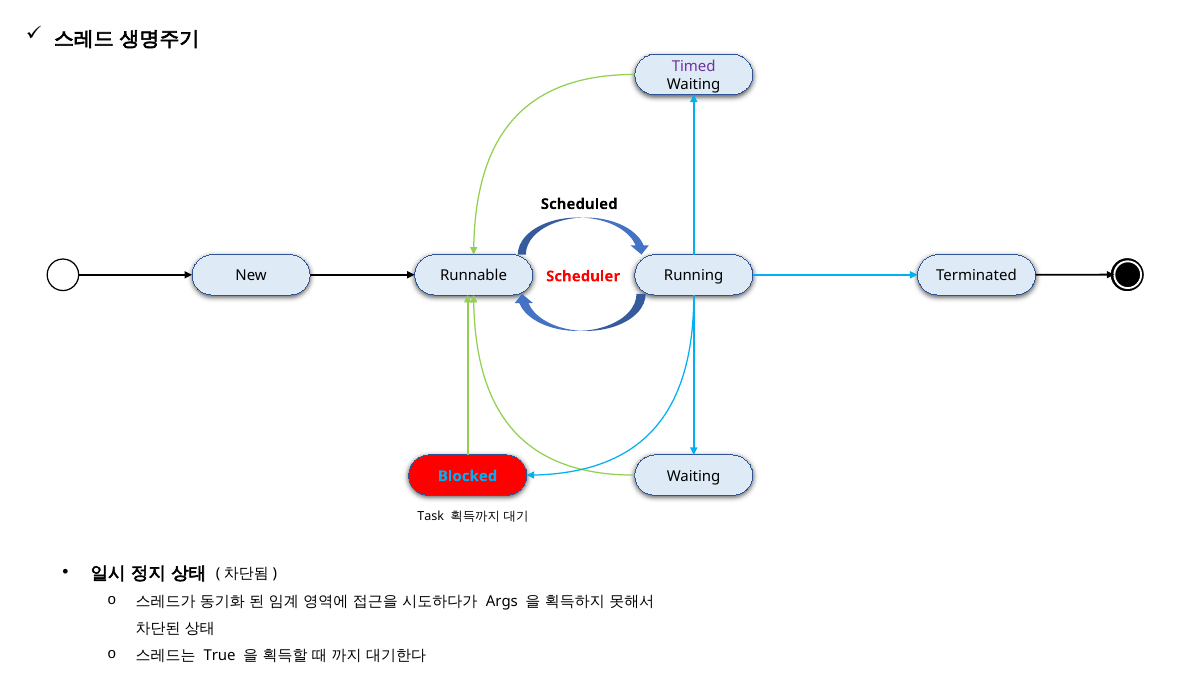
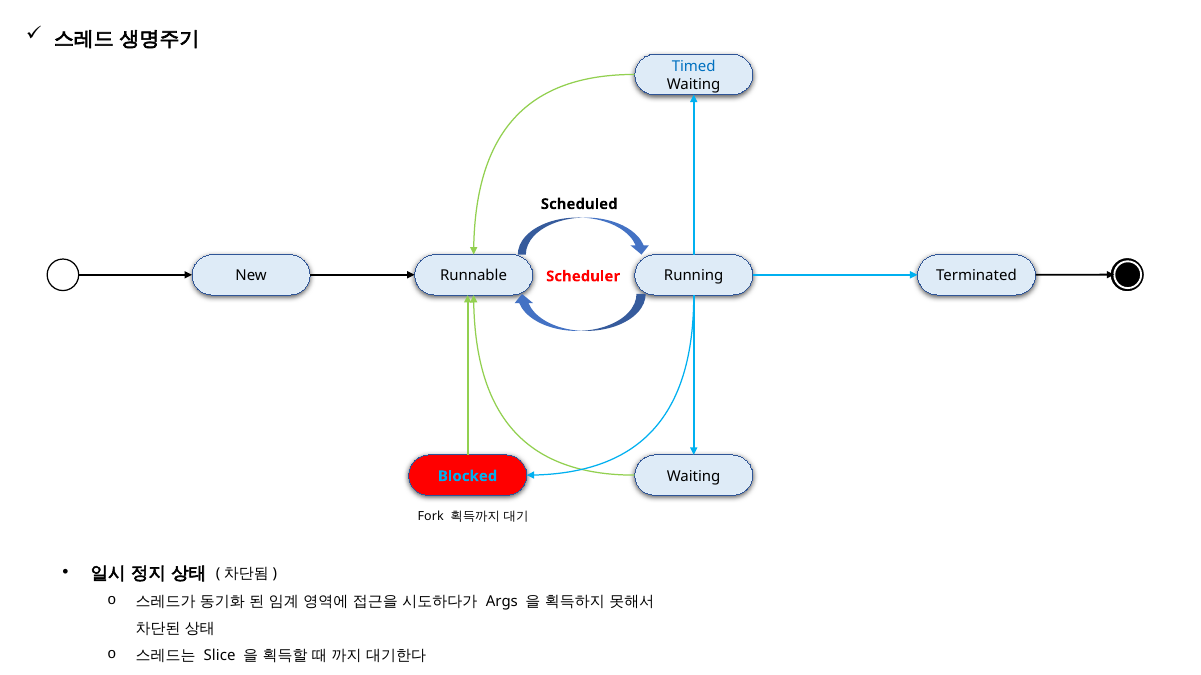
Timed colour: purple -> blue (694, 67)
Task: Task -> Fork (431, 517)
True: True -> Slice (220, 656)
